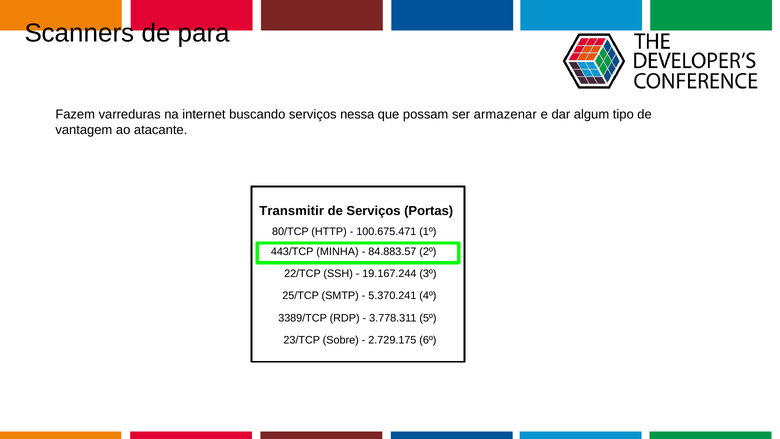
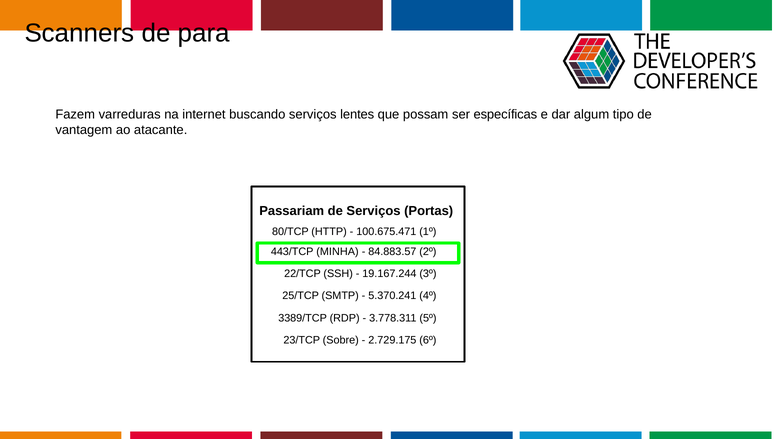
nessa: nessa -> lentes (357, 115)
armazenar: armazenar -> específicas (505, 115)
Transmitir: Transmitir -> Passariam (292, 211)
